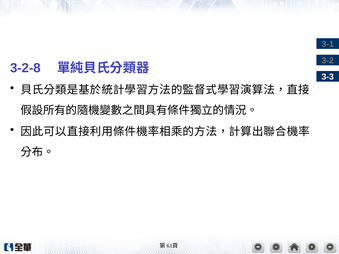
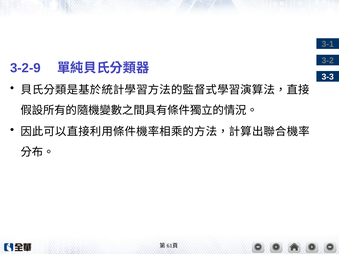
3-2-8: 3-2-8 -> 3-2-9 (25, 68)
